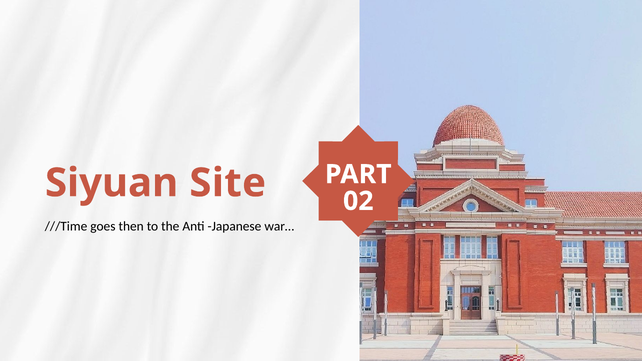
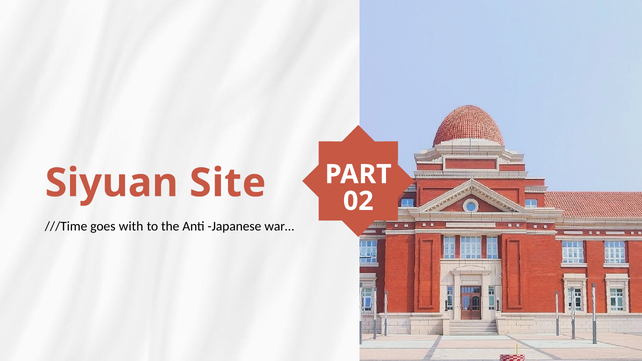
then: then -> with (131, 227)
